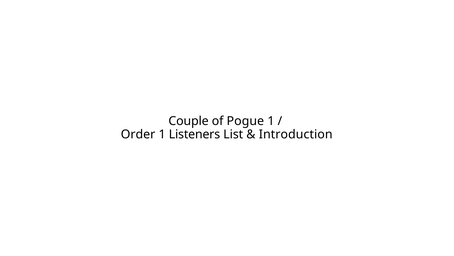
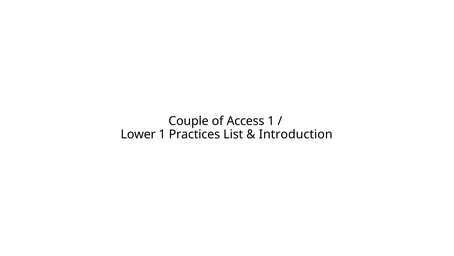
Pogue: Pogue -> Access (245, 121)
Order: Order -> Lower (138, 134)
Listeners: Listeners -> Practices (194, 134)
